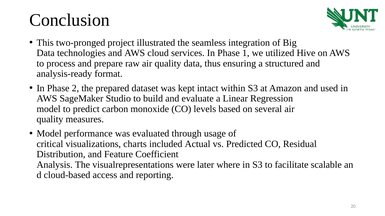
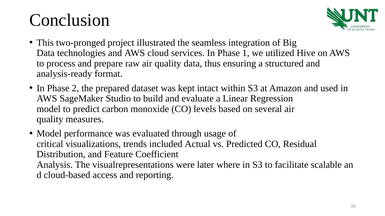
charts: charts -> trends (135, 144)
